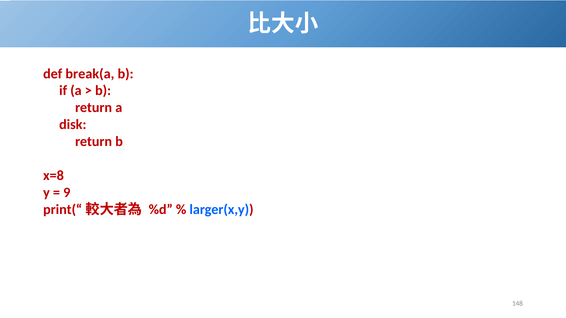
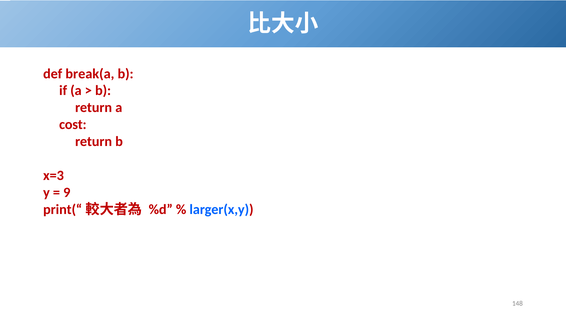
disk: disk -> cost (73, 125)
x=8: x=8 -> x=3 (53, 176)
